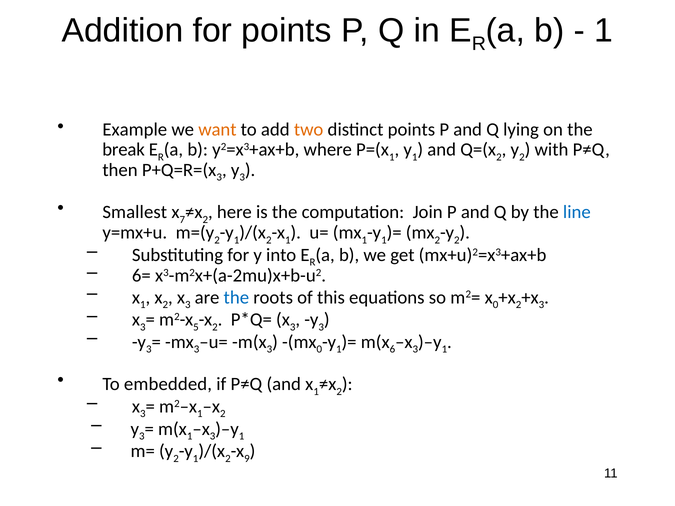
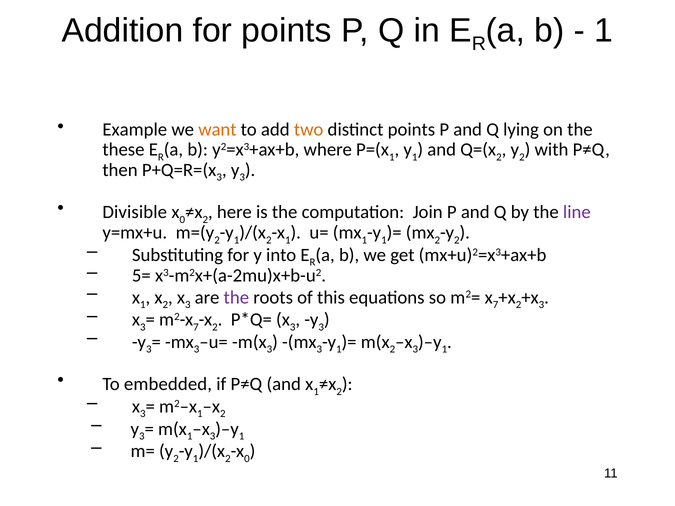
break: break -> these (123, 150)
Smallest: Smallest -> Divisible (135, 212)
7: 7 -> 0 (182, 220)
line colour: blue -> purple (577, 212)
6=: 6= -> 5= (141, 276)
the colour: blue -> purple (236, 297)
0: 0 -> 7 (496, 305)
5: 5 -> 7 (196, 327)
0: 0 -> 3 (319, 349)
6: 6 -> 2 (392, 349)
9: 9 -> 0 (247, 459)
